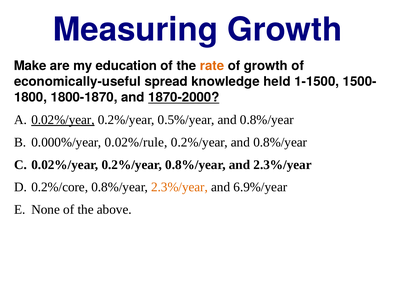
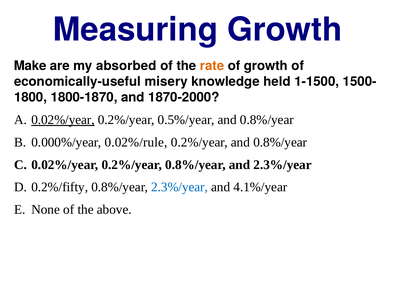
education: education -> absorbed (126, 66)
spread: spread -> misery (166, 82)
1870-2000 underline: present -> none (184, 97)
0.2%/core: 0.2%/core -> 0.2%/fifty (60, 187)
2.3%/year colour: orange -> blue (180, 187)
6.9%/year: 6.9%/year -> 4.1%/year (260, 187)
